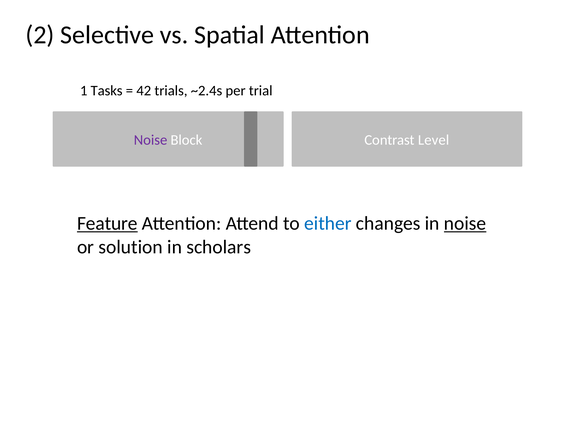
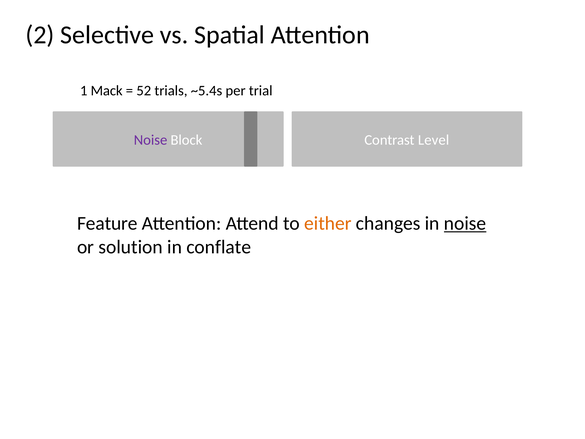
Tasks: Tasks -> Mack (107, 91)
42: 42 -> 52 (144, 91)
~2.4s: ~2.4s -> ~5.4s (207, 91)
Feature underline: present -> none (107, 223)
either colour: blue -> orange (328, 223)
scholars: scholars -> conflate (219, 247)
